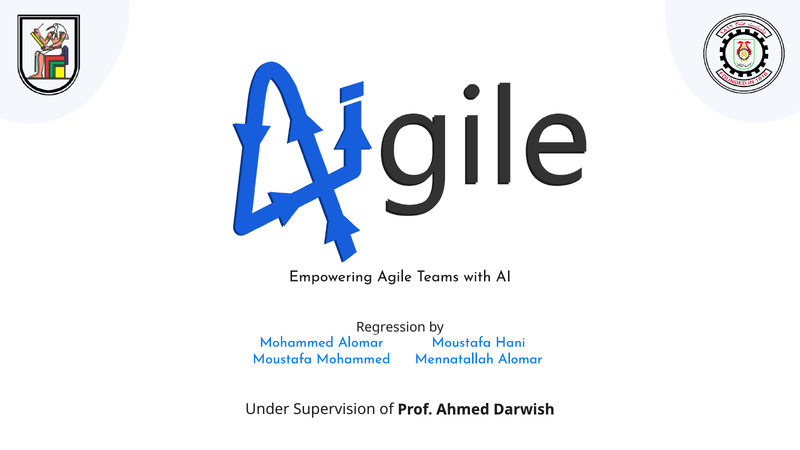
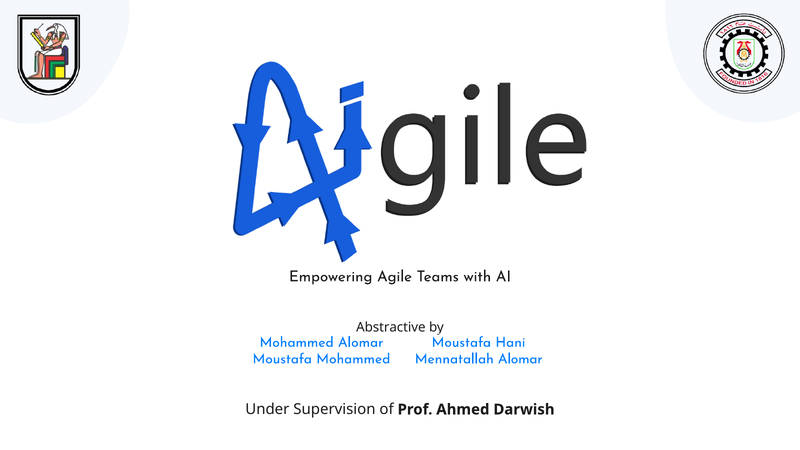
Regression: Regression -> Abstractive (391, 327)
